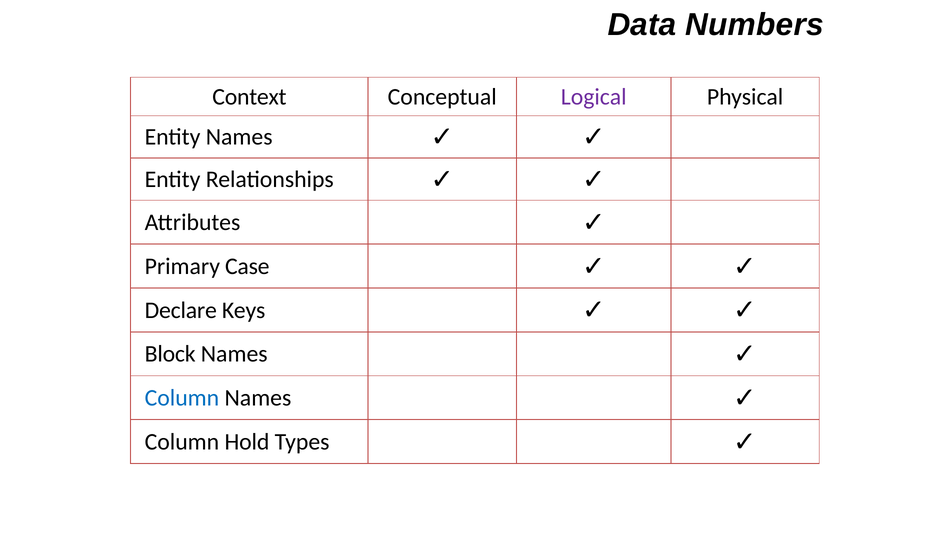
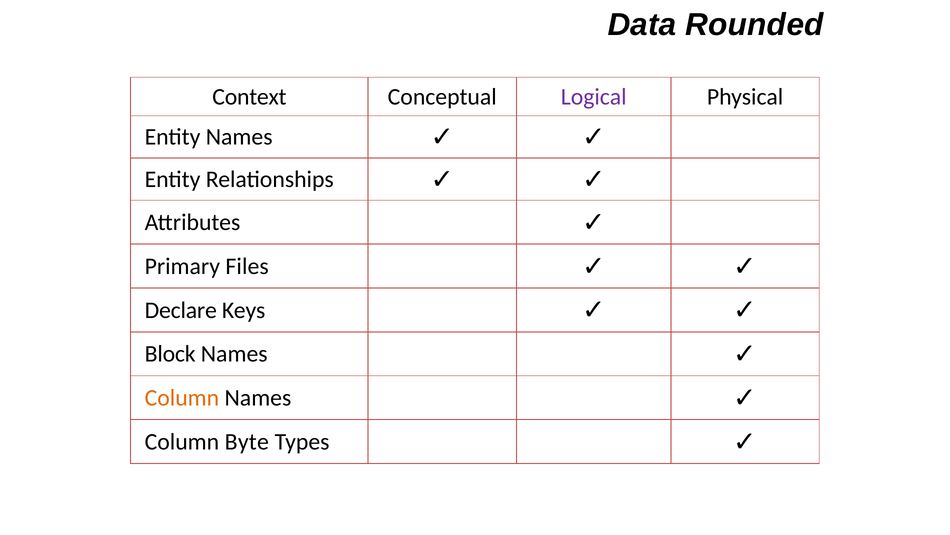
Numbers: Numbers -> Rounded (754, 25)
Case: Case -> Files (247, 266)
Column colour: blue -> orange (182, 397)
Hold: Hold -> Byte (247, 441)
